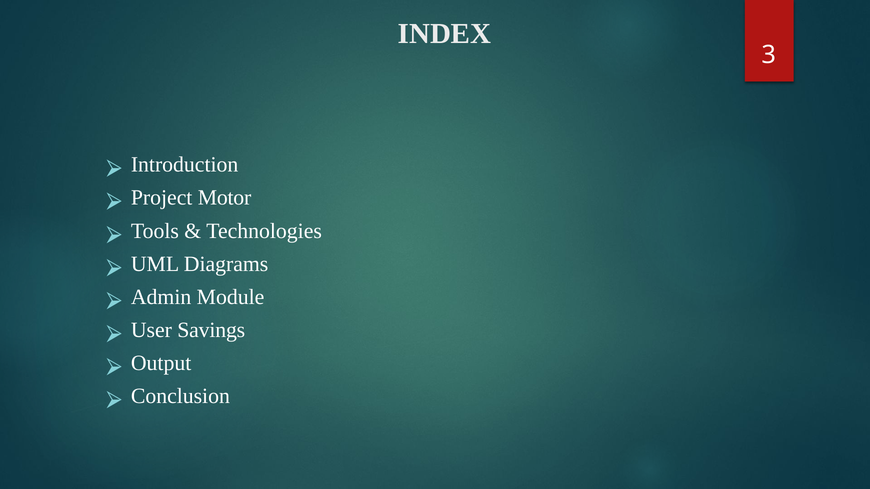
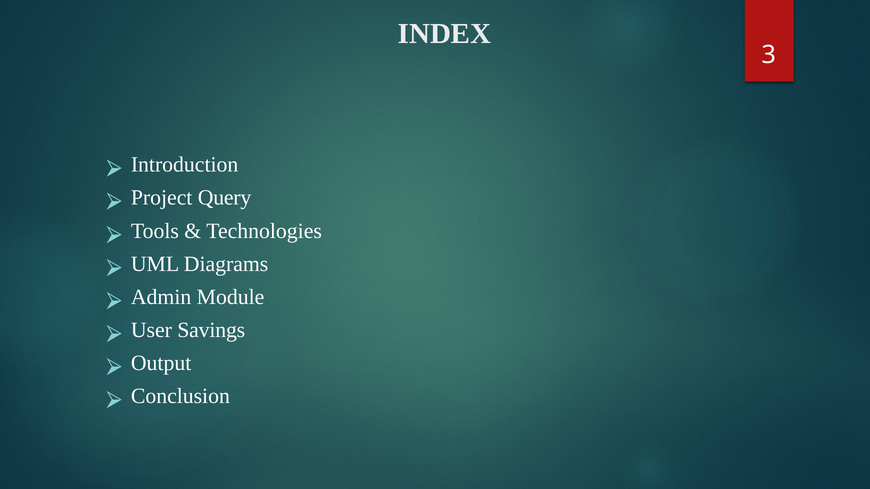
Motor: Motor -> Query (225, 198)
